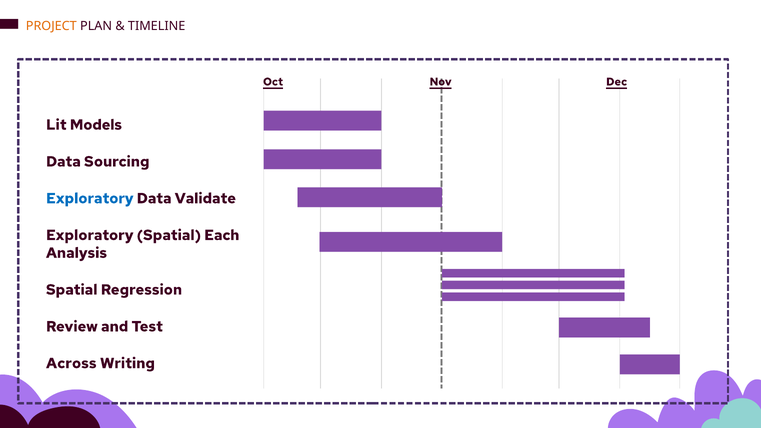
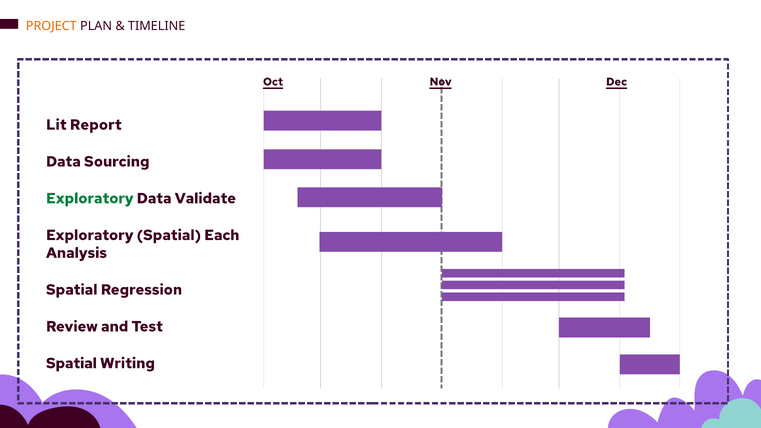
Models: Models -> Report (96, 125)
Exploratory colour: blue -> green (90, 198)
Across: Across -> Spatial (71, 363)
